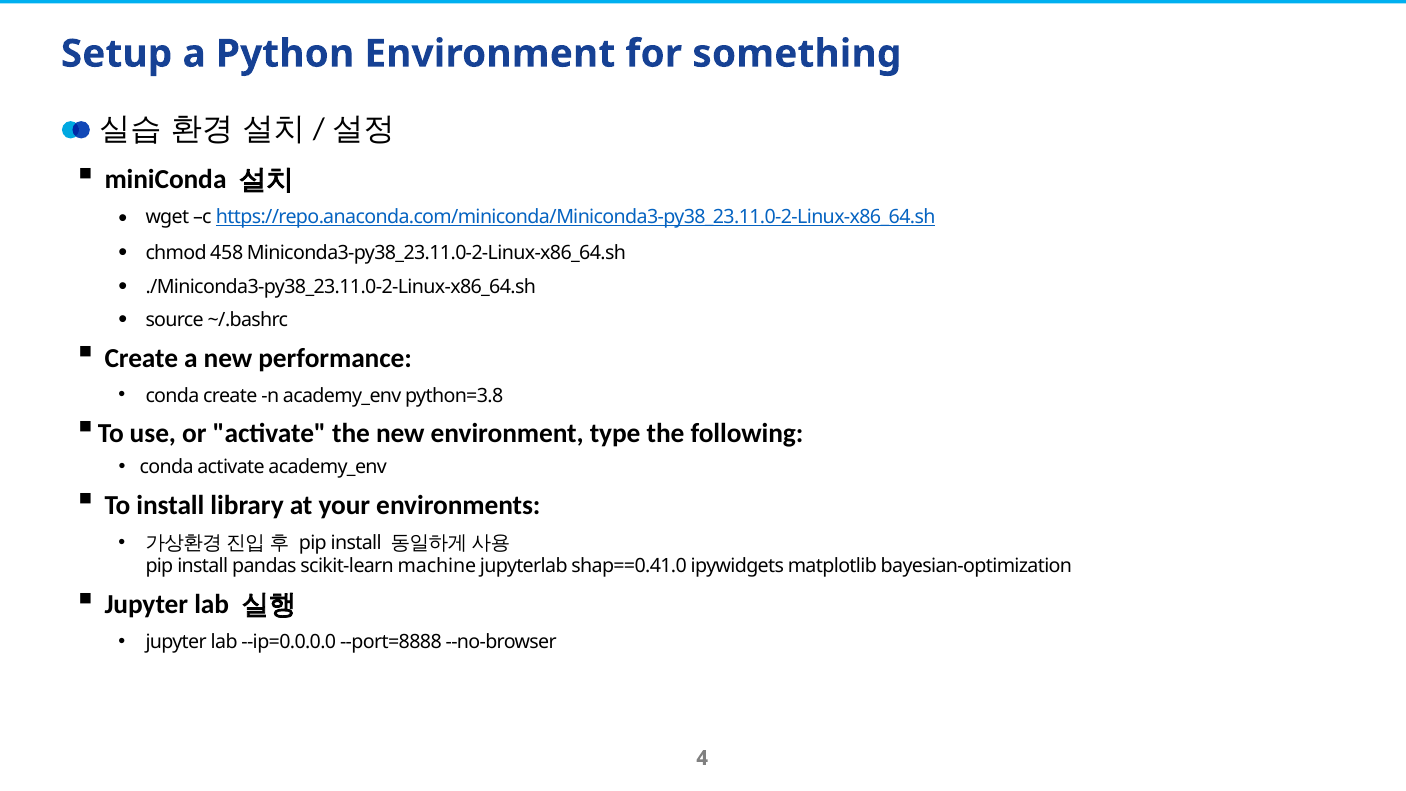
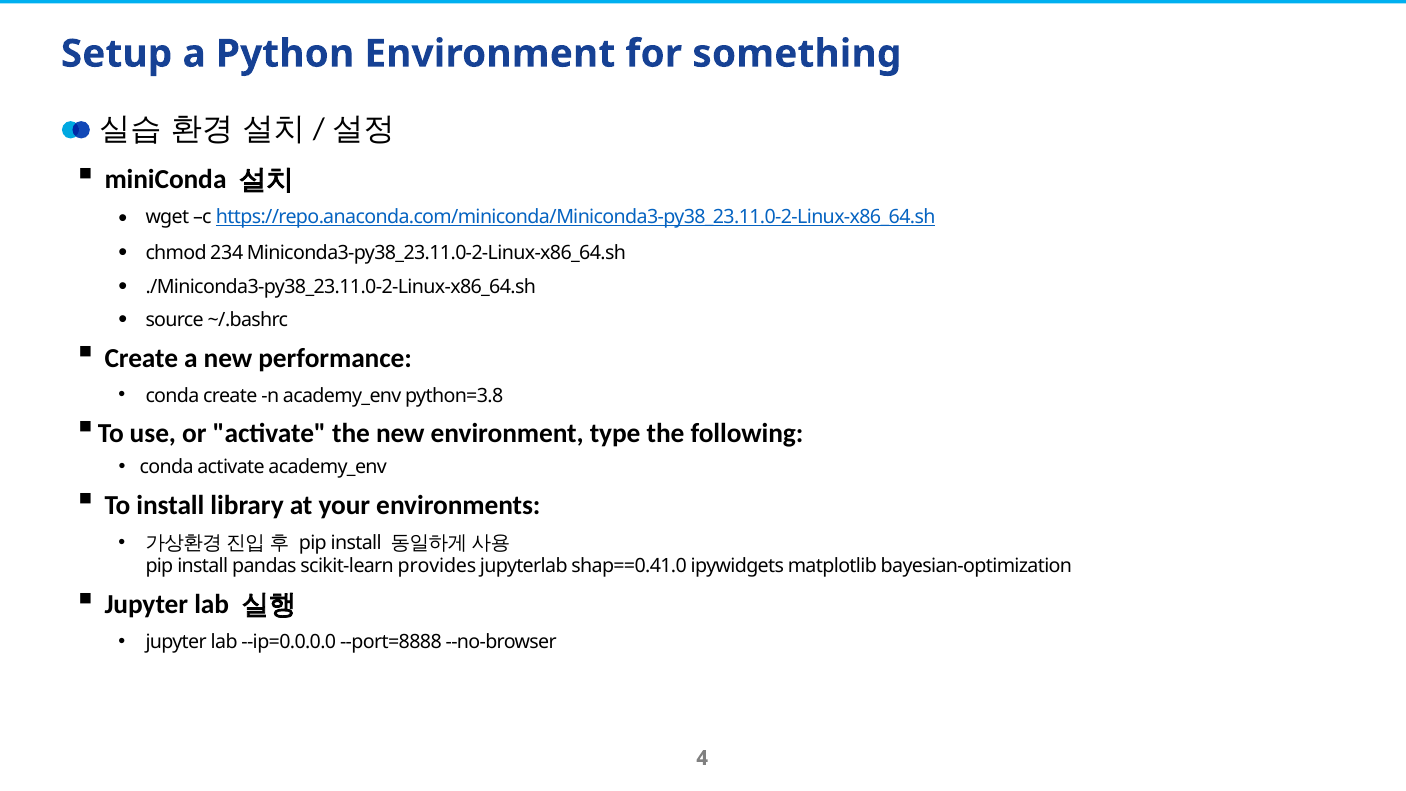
458: 458 -> 234 (227, 253)
machine: machine -> provides (437, 566)
